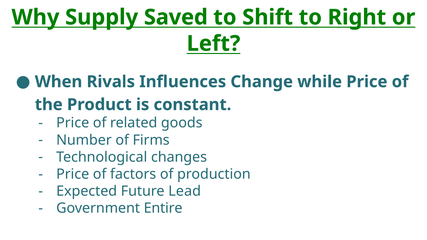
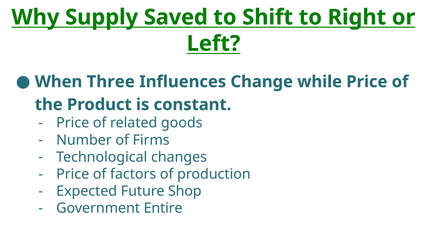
Rivals: Rivals -> Three (111, 82)
Lead: Lead -> Shop (185, 191)
